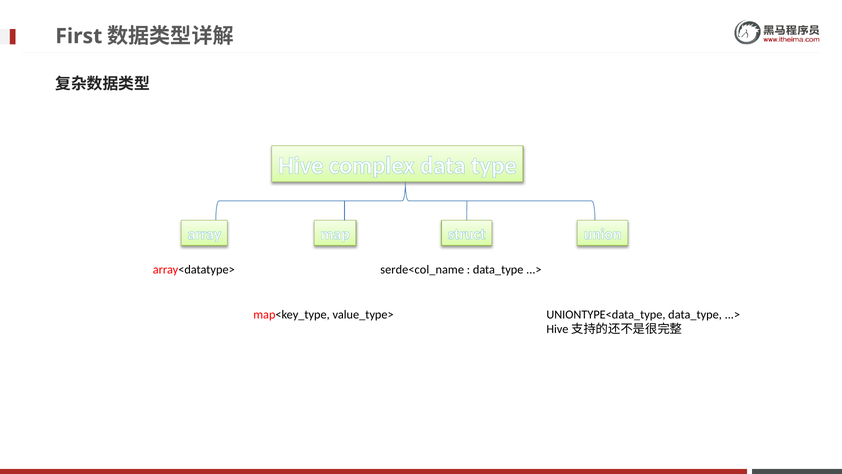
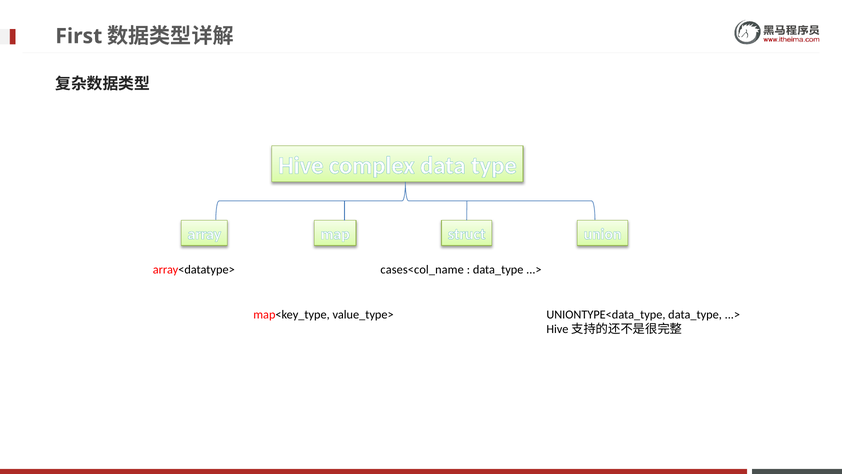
serde<col_name: serde<col_name -> cases<col_name (422, 269)
